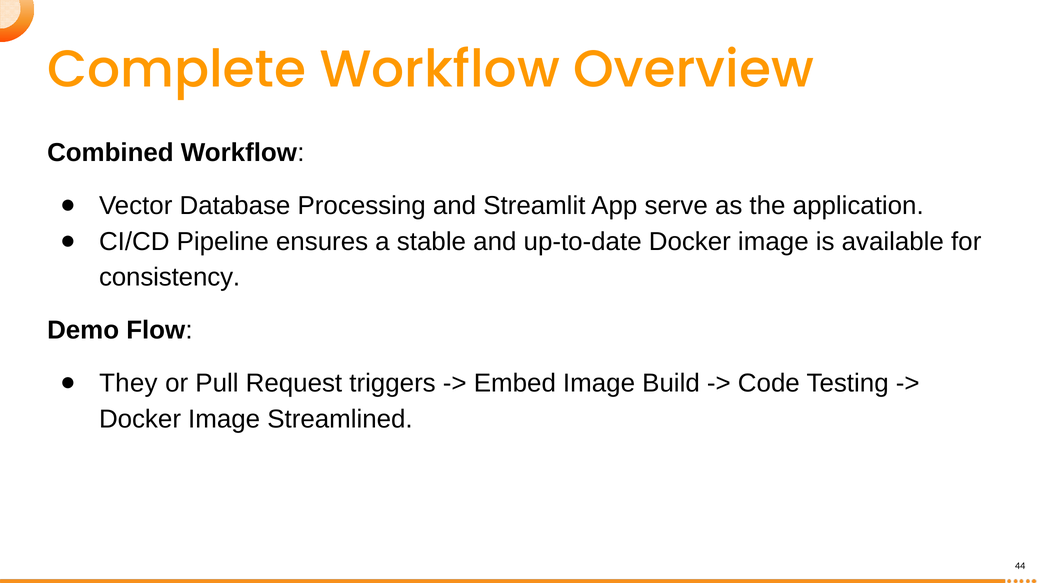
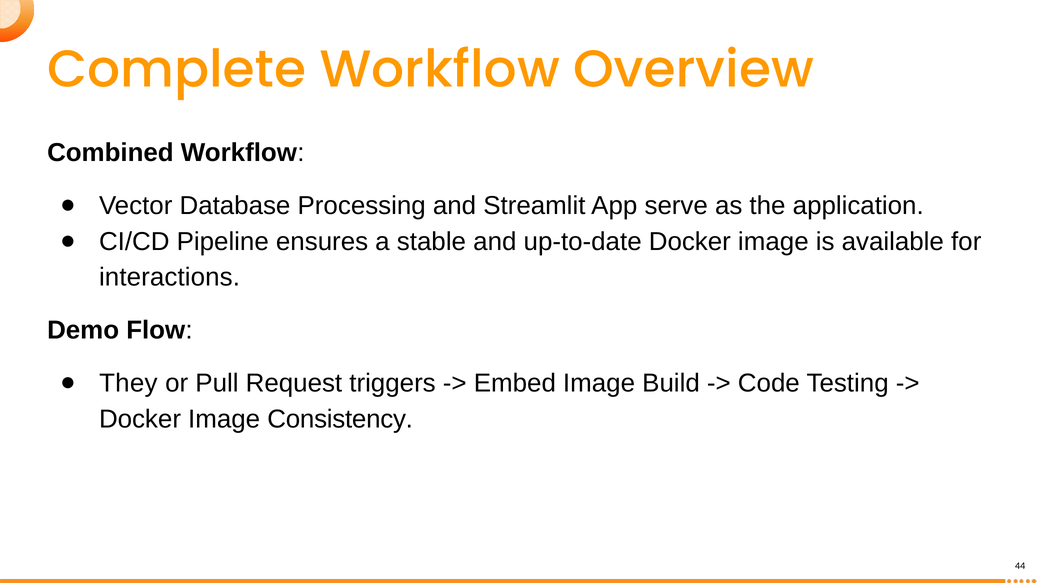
consistency: consistency -> interactions (169, 277)
Streamlined: Streamlined -> Consistency (340, 419)
